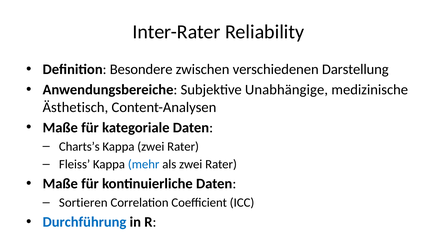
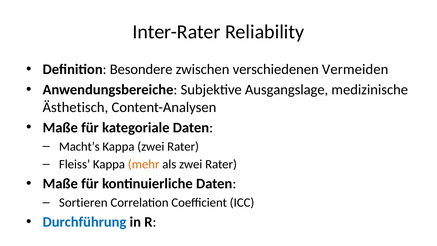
Darstellung: Darstellung -> Vermeiden (355, 69)
Unabhängige: Unabhängige -> Ausgangslage (287, 90)
Charts’s: Charts’s -> Macht’s (79, 146)
mehr colour: blue -> orange (144, 164)
